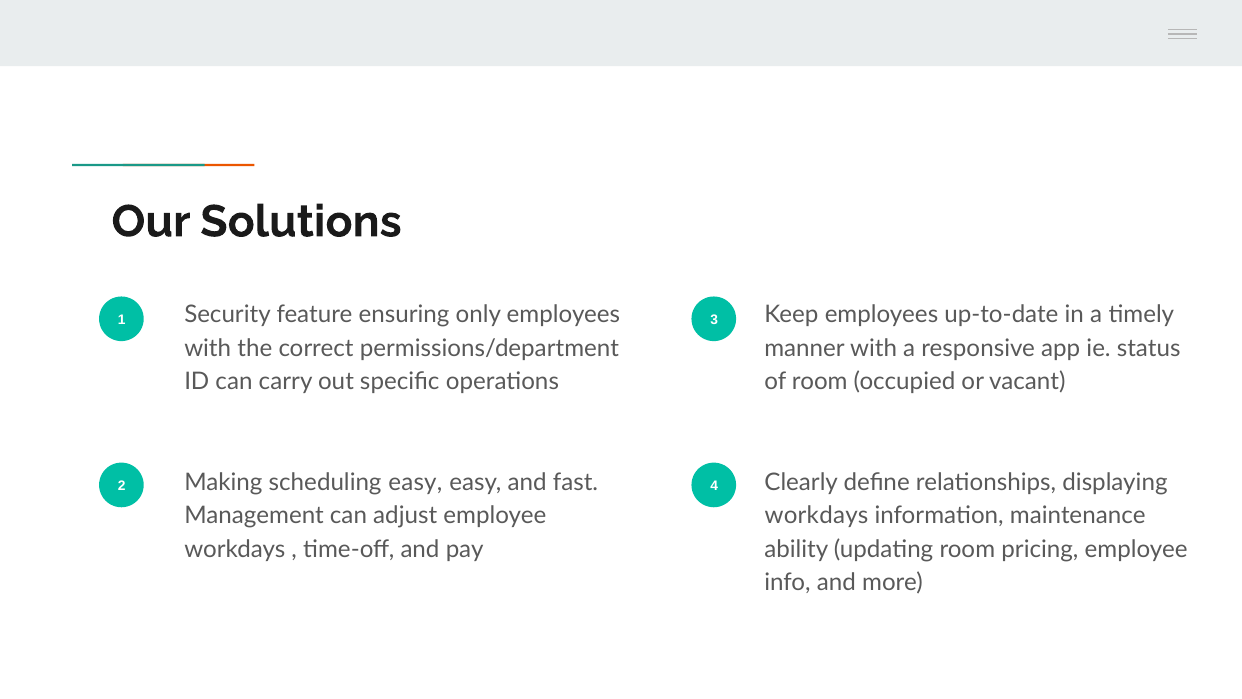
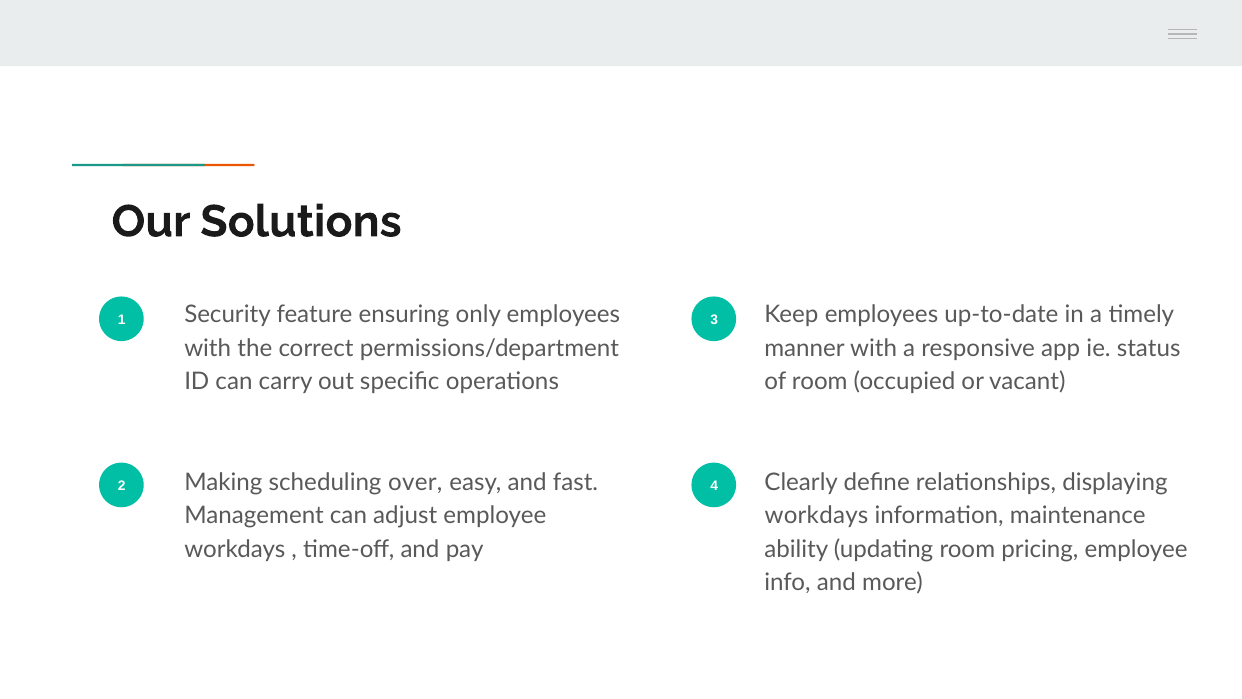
scheduling easy: easy -> over (415, 482)
